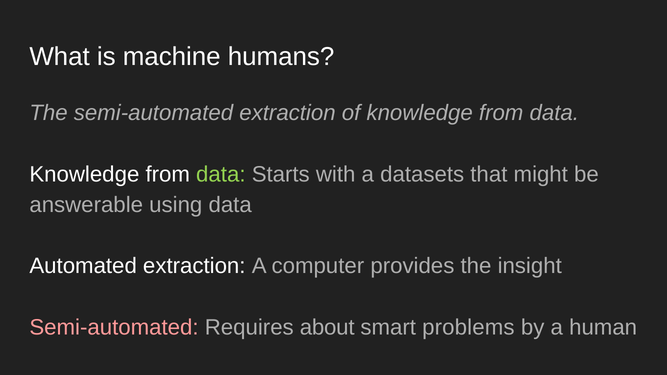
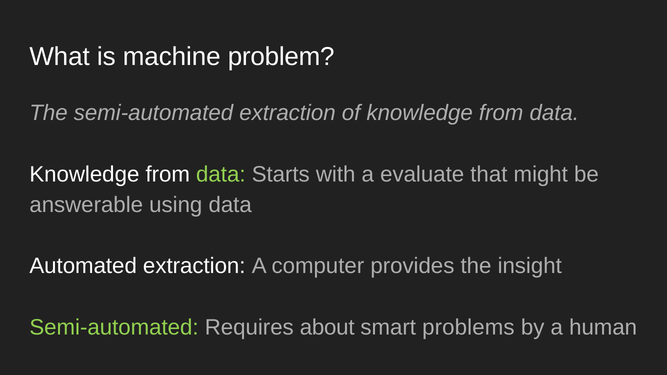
humans: humans -> problem (281, 57)
datasets: datasets -> evaluate (422, 174)
Semi-automated colour: pink -> light green (114, 328)
